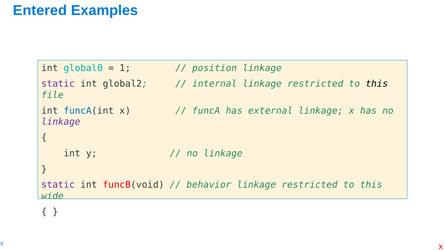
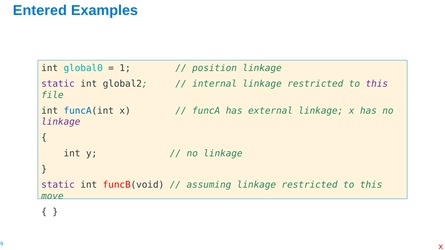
this colour: black -> purple (377, 84)
behavior: behavior -> assuming (209, 185)
wide: wide -> move (52, 196)
